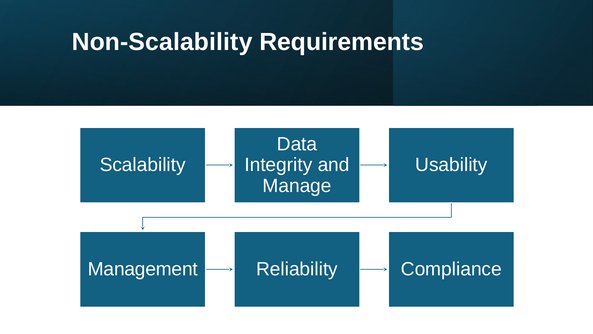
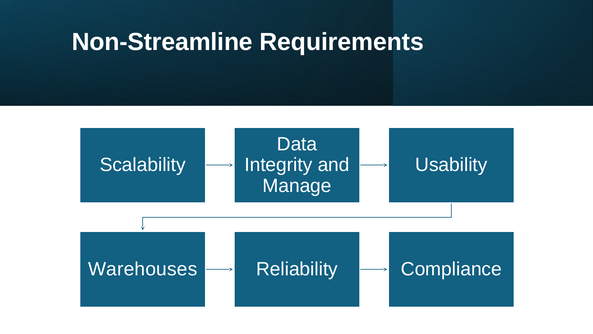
Non-Scalability: Non-Scalability -> Non-Streamline (162, 42)
Management: Management -> Warehouses (143, 269)
